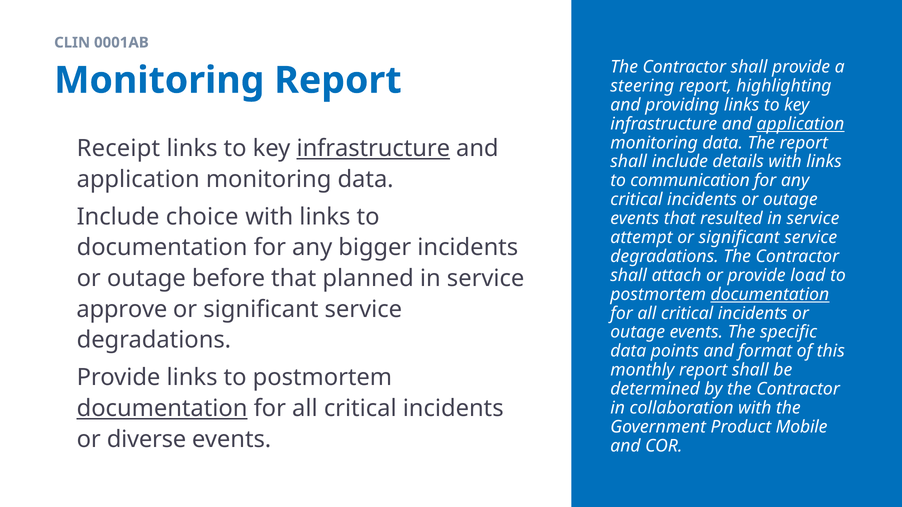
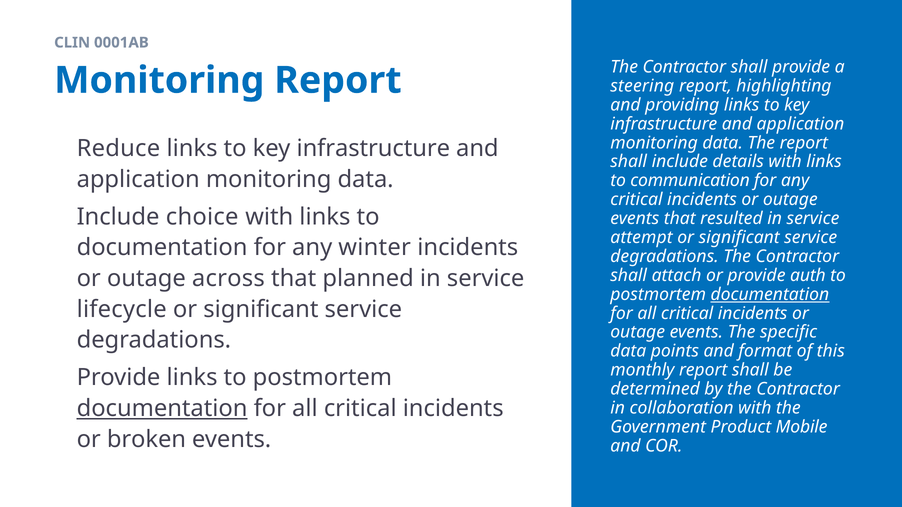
application underline: present -> none (801, 124)
Receipt: Receipt -> Reduce (118, 149)
infrastructure underline: present -> none (373, 149)
bigger: bigger -> winter (375, 248)
load: load -> auth (808, 276)
before: before -> across (228, 279)
approve: approve -> lifecycle (122, 309)
diverse: diverse -> broken (146, 440)
